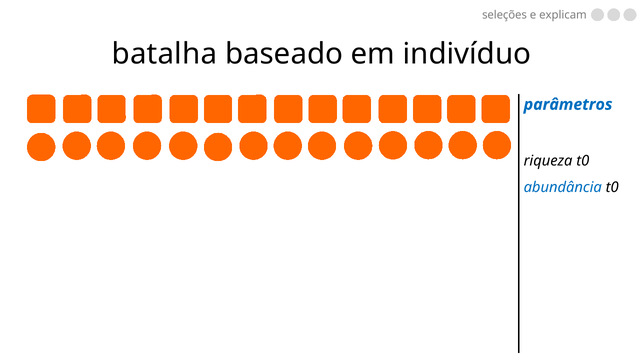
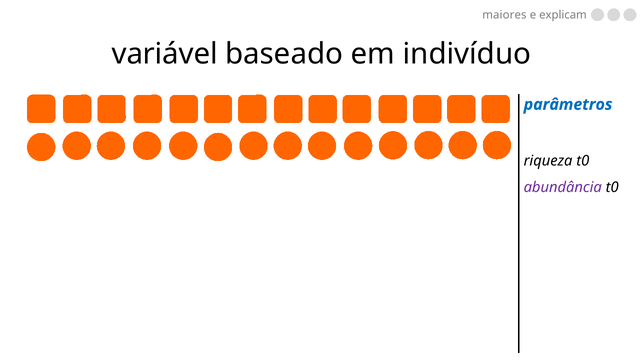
seleções: seleções -> maiores (504, 15)
batalha: batalha -> variável (165, 54)
abundância colour: blue -> purple (563, 187)
